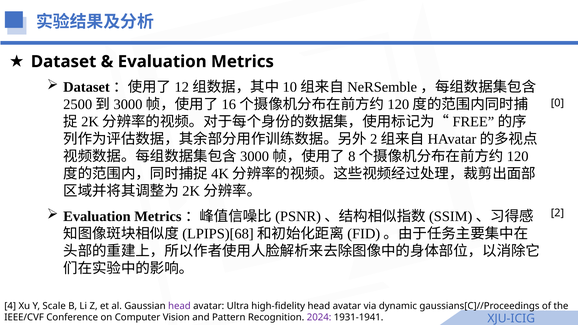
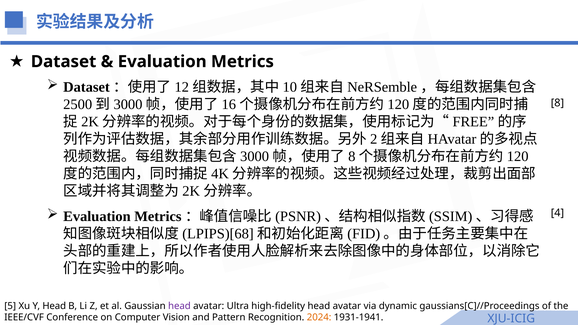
0: 0 -> 8 (557, 103)
2: 2 -> 4 (557, 213)
4: 4 -> 5 (10, 306)
Y Scale: Scale -> Head (54, 306)
2024 colour: purple -> orange (319, 318)
